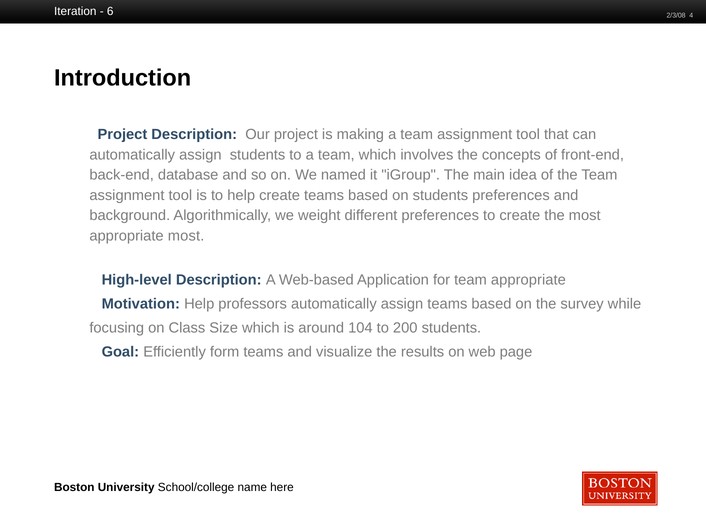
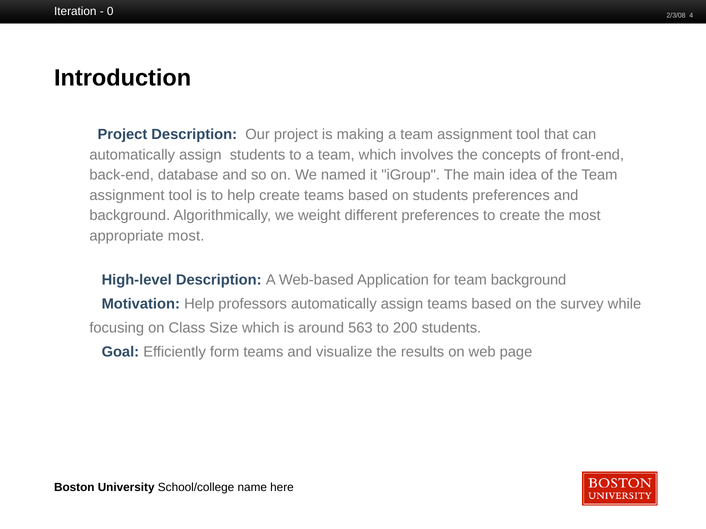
6: 6 -> 0 (110, 11)
team appropriate: appropriate -> background (529, 280)
104: 104 -> 563 (360, 328)
